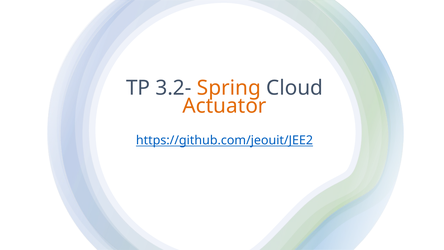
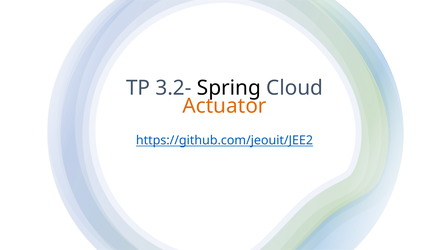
Spring colour: orange -> black (229, 88)
